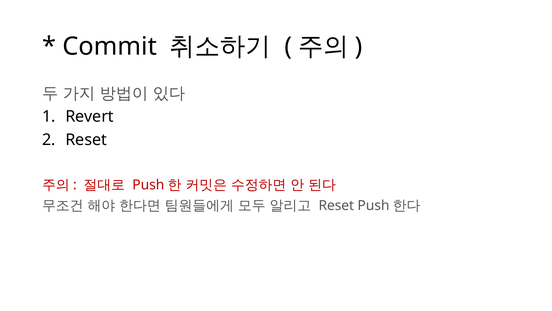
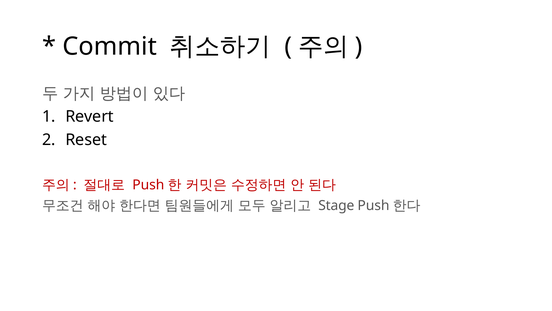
Reset: Reset -> Stage (336, 205)
